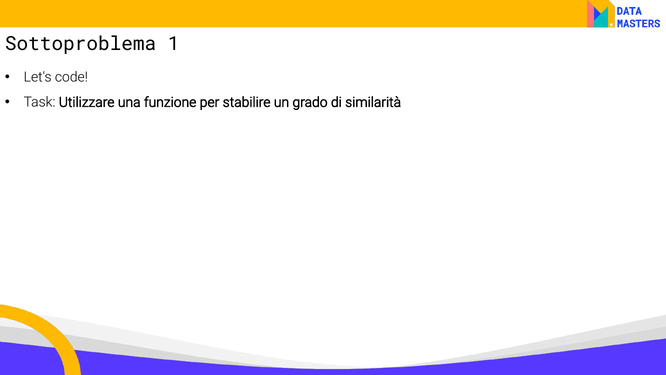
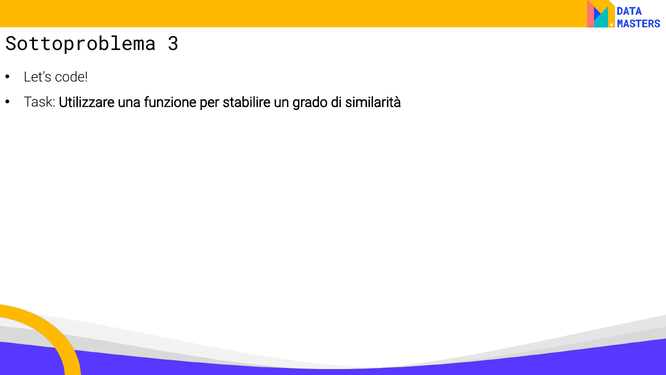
1: 1 -> 3 (174, 44)
